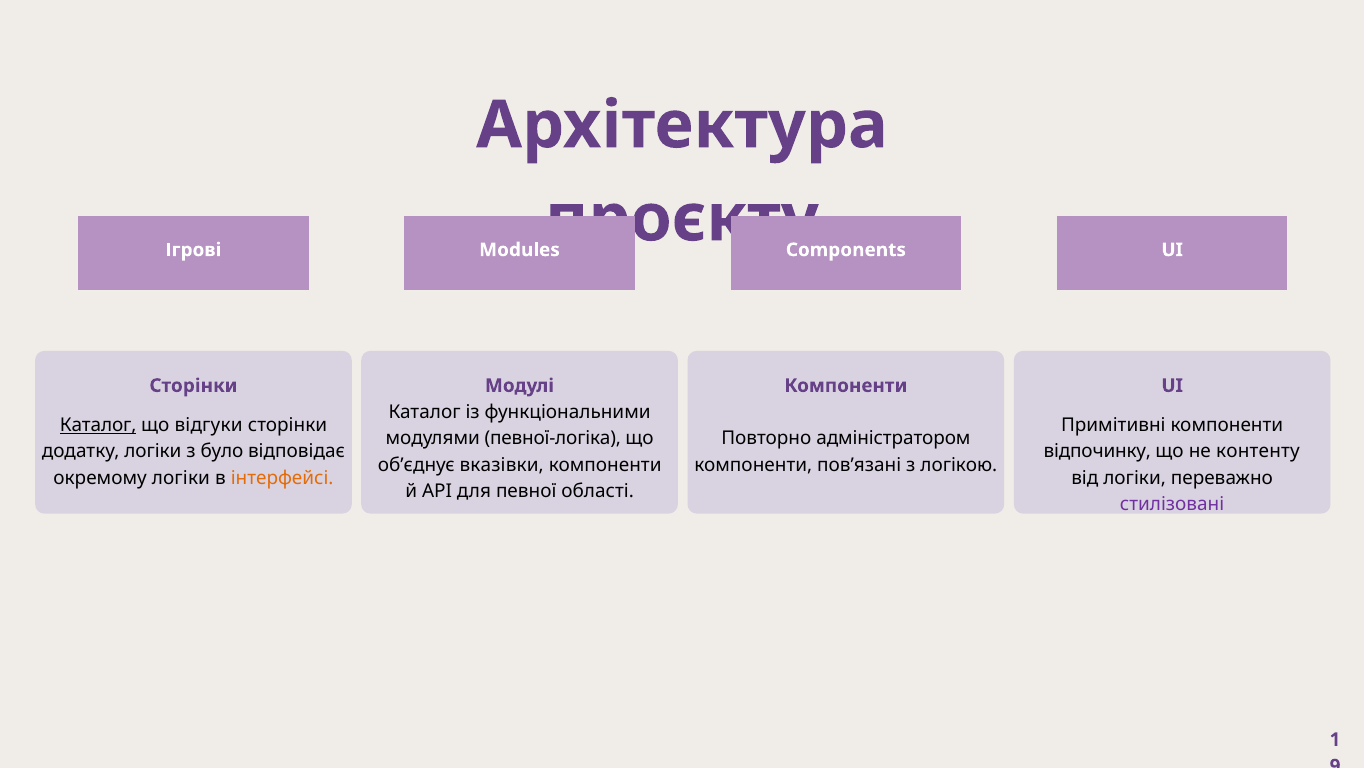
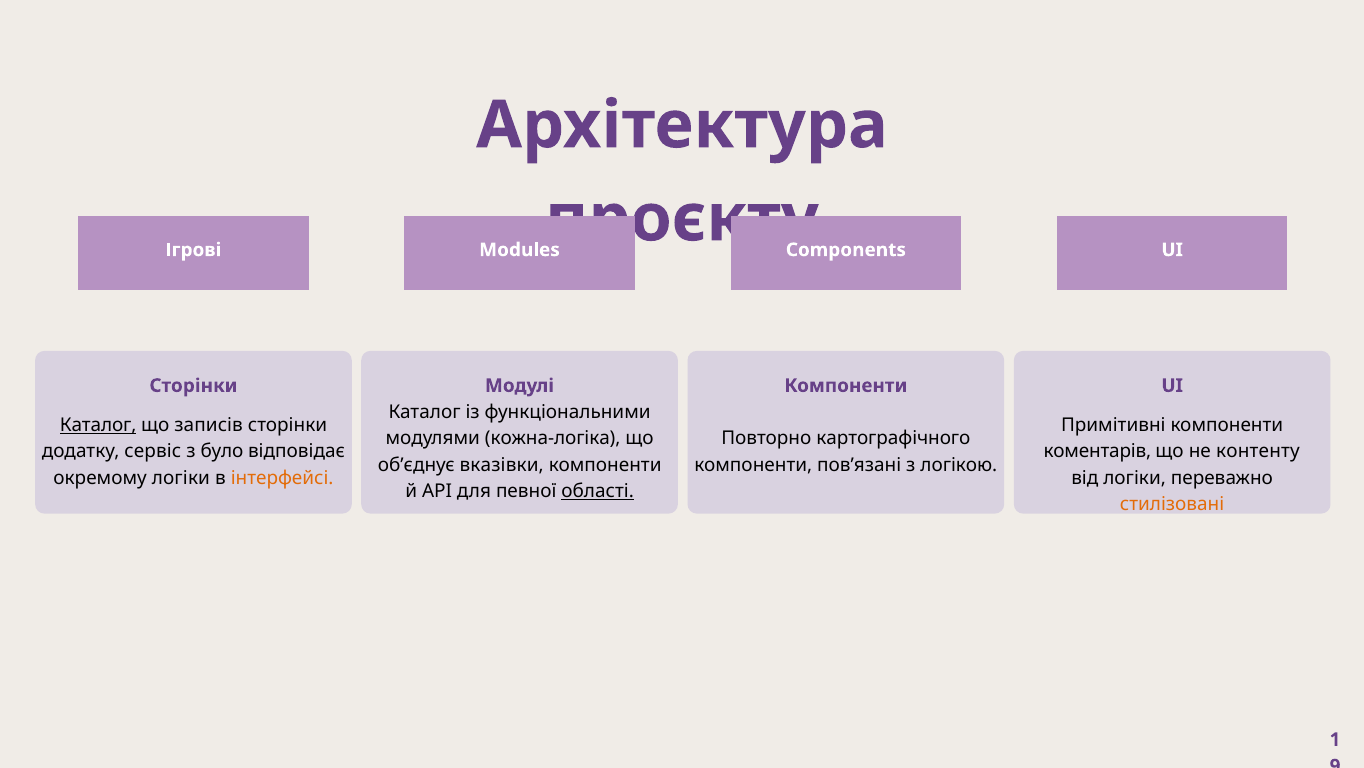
відгуки: відгуки -> записів (209, 425)
адміністратором: адміністратором -> картографічного (893, 438)
певної-логіка: певної-логіка -> кожна-логіка (553, 438)
додатку логіки: логіки -> сервіс (153, 451)
відпочинку: відпочинку -> коментарів (1097, 451)
області underline: none -> present (598, 491)
стилізовані colour: purple -> orange (1172, 504)
